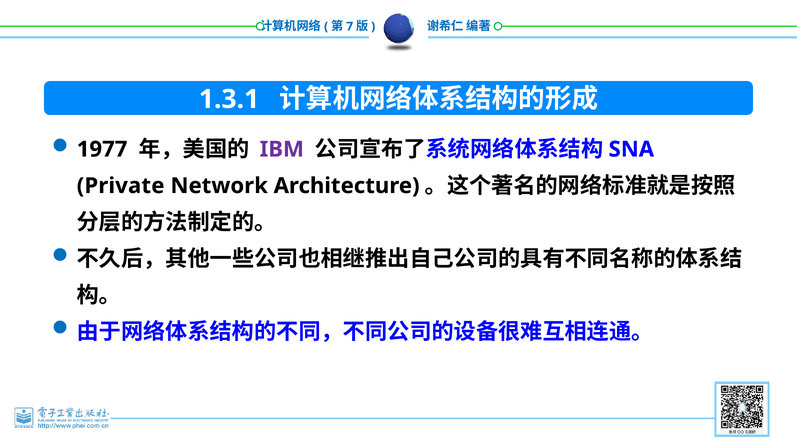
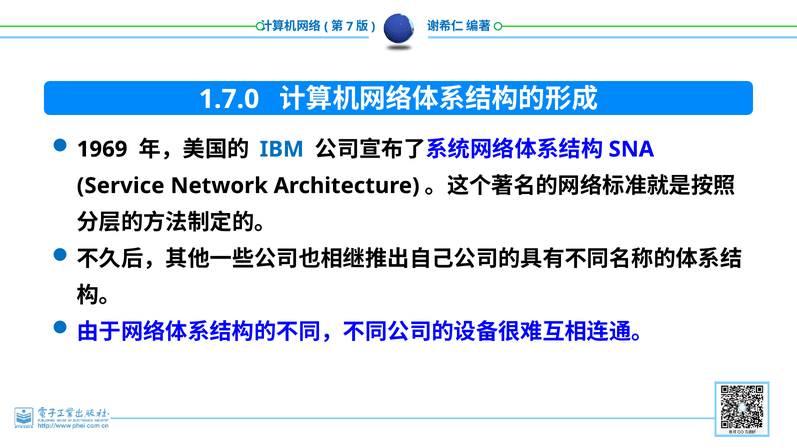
1.3.1: 1.3.1 -> 1.7.0 (229, 99)
1977: 1977 -> 1969 (102, 149)
IBM colour: purple -> blue (282, 149)
Private: Private -> Service (121, 186)
